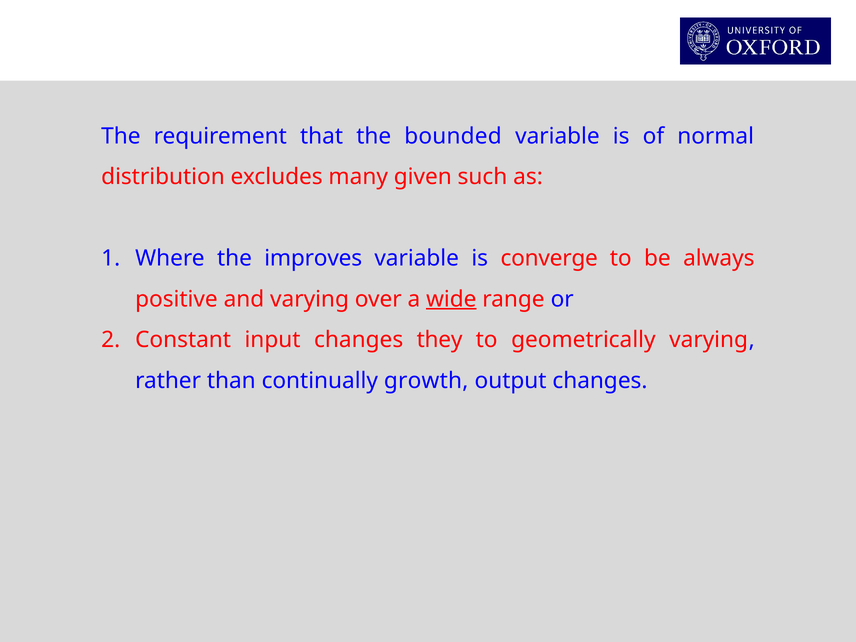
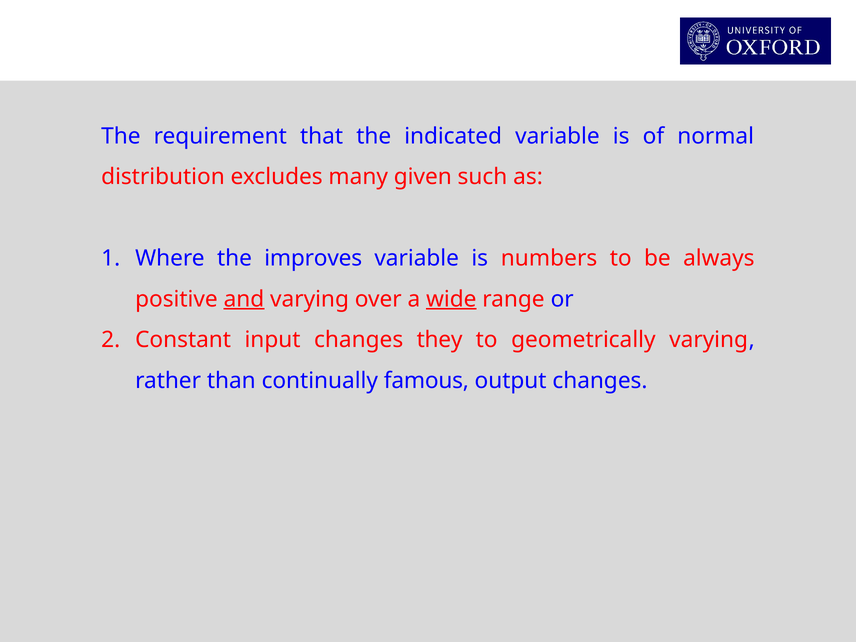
bounded: bounded -> indicated (453, 136)
converge: converge -> numbers (549, 258)
and underline: none -> present (244, 299)
growth: growth -> famous (426, 381)
